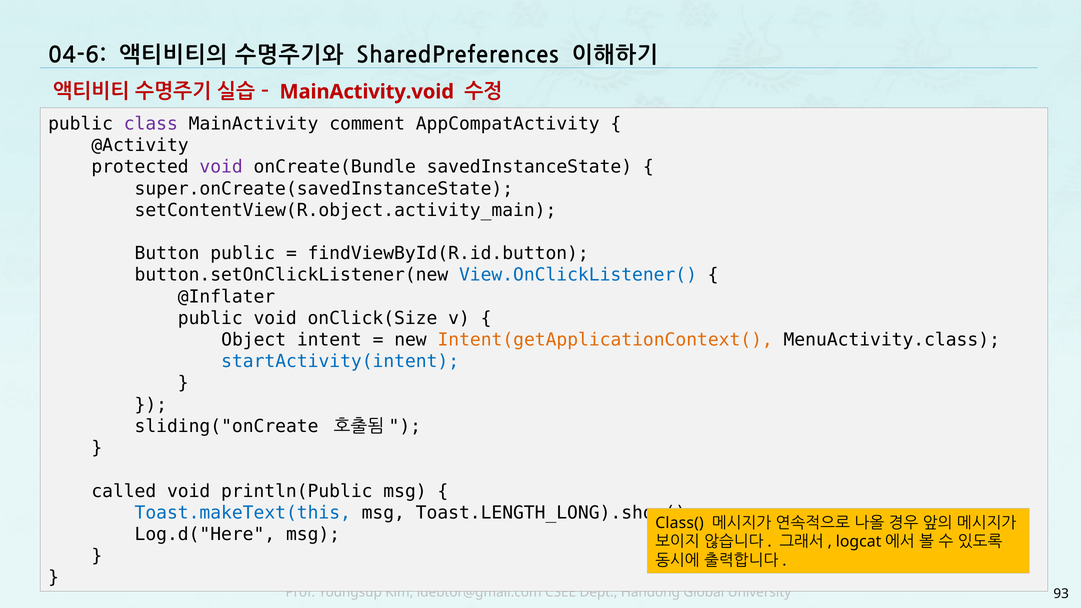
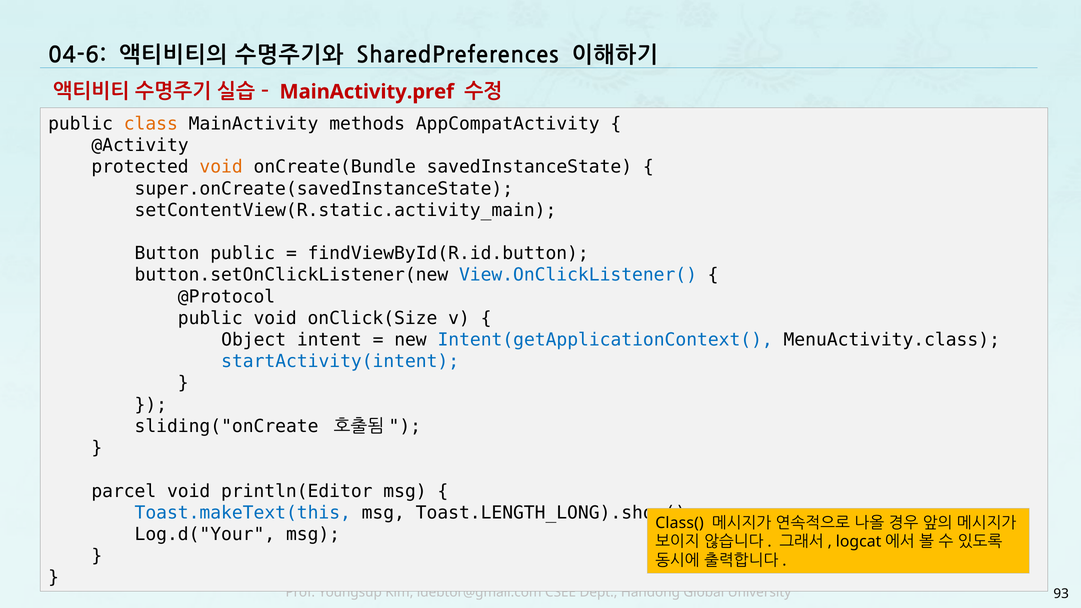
MainActivity.void: MainActivity.void -> MainActivity.pref (367, 92)
class colour: purple -> orange (151, 124)
comment: comment -> methods (367, 124)
void colour: purple -> orange (221, 167)
setContentView(R.object.activity_main: setContentView(R.object.activity_main -> setContentView(R.static.activity_main (345, 210)
@Inflater: @Inflater -> @Protocol (227, 297)
Intent(getApplicationContext( colour: orange -> blue (605, 340)
called: called -> parcel (124, 491)
println(Public: println(Public -> println(Editor (297, 491)
Log.d("Here: Log.d("Here -> Log.d("Your (205, 534)
